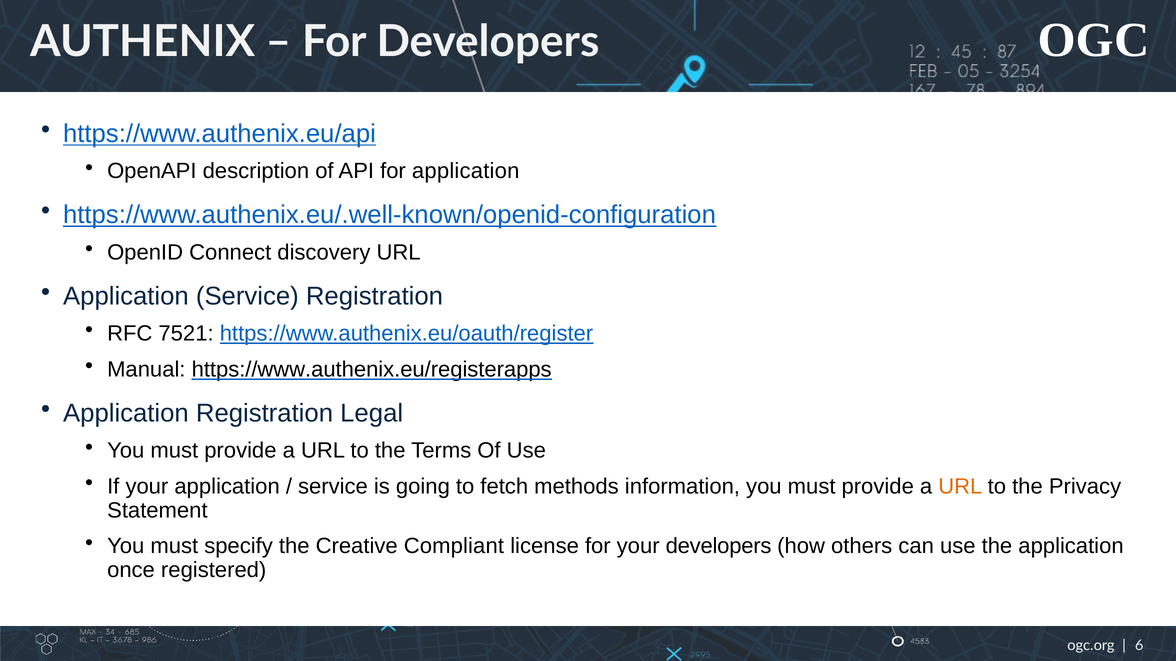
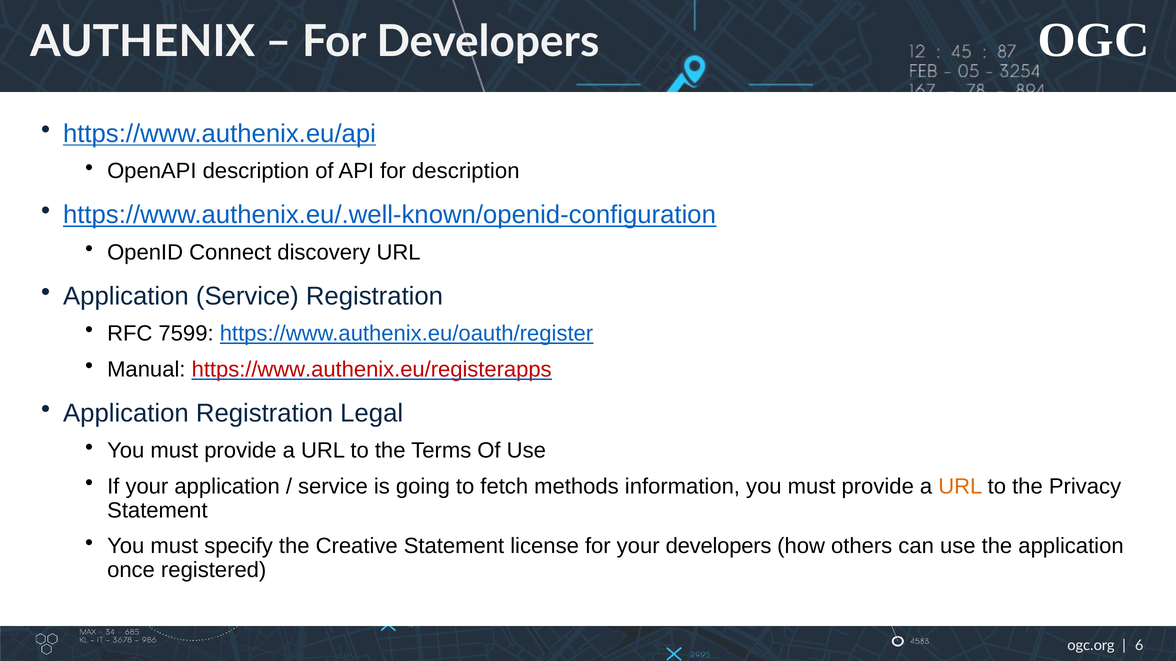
for application: application -> description (466, 171)
7521: 7521 -> 7599 (186, 334)
https://www.authenix.eu/registerapps colour: black -> red (372, 370)
Creative Compliant: Compliant -> Statement (454, 547)
